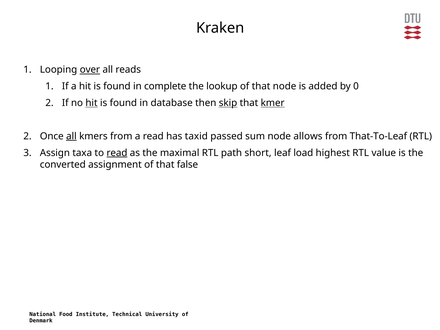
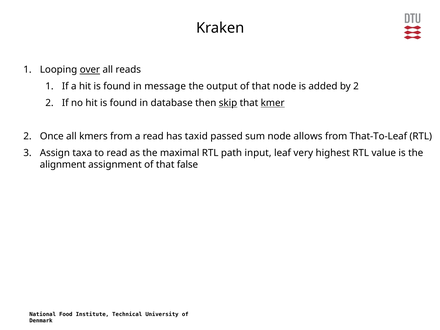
complete: complete -> message (165, 86)
lookup: lookup -> output (222, 86)
by 0: 0 -> 2 (356, 86)
hit underline: present -> none (91, 103)
all underline: present -> none (71, 136)
read underline: present -> none (117, 153)
short: short -> input (258, 153)
load: load -> very (303, 153)
converted: converted -> alignment (63, 165)
